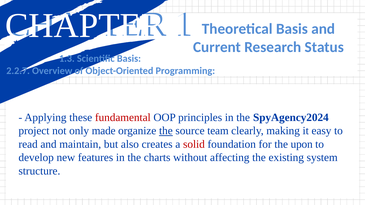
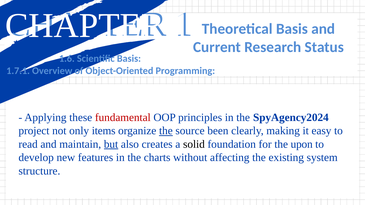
1.3: 1.3 -> 1.6 (67, 59)
2.2.7: 2.2.7 -> 1.7.1 (18, 71)
made: made -> items (104, 131)
team: team -> been (218, 131)
but underline: none -> present (111, 144)
solid colour: red -> black (194, 144)
